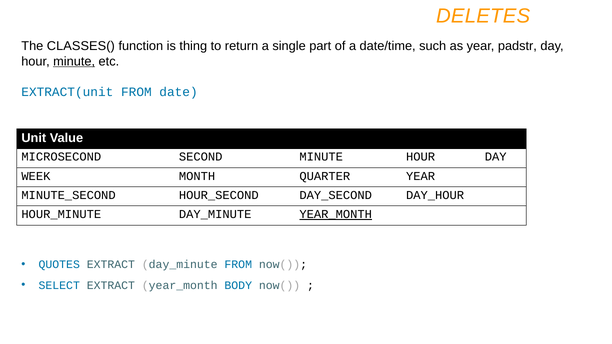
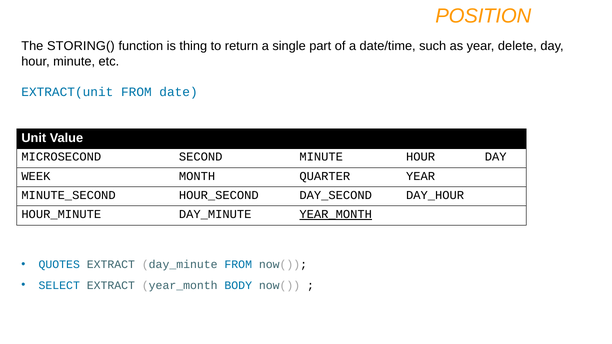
DELETES: DELETES -> POSITION (483, 16)
CLASSES(: CLASSES( -> STORING( (81, 46)
padstr: padstr -> delete (517, 46)
minute underline: present -> none (74, 61)
